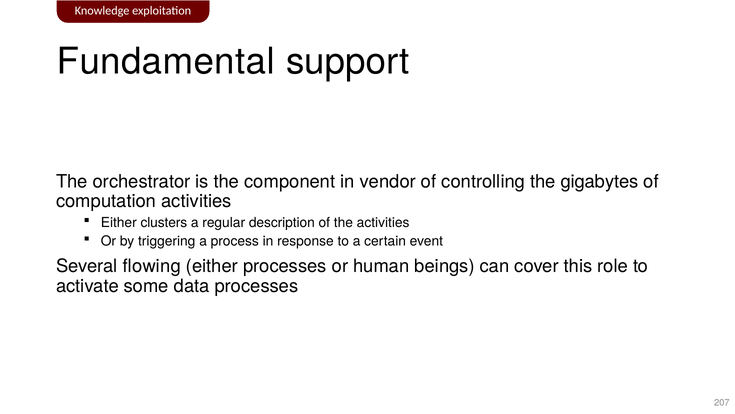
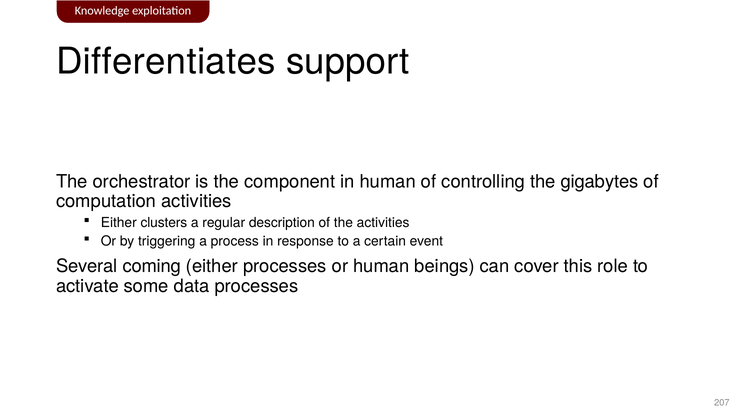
Fundamental: Fundamental -> Differentiates (166, 62)
in vendor: vendor -> human (388, 181)
flowing: flowing -> coming (152, 266)
